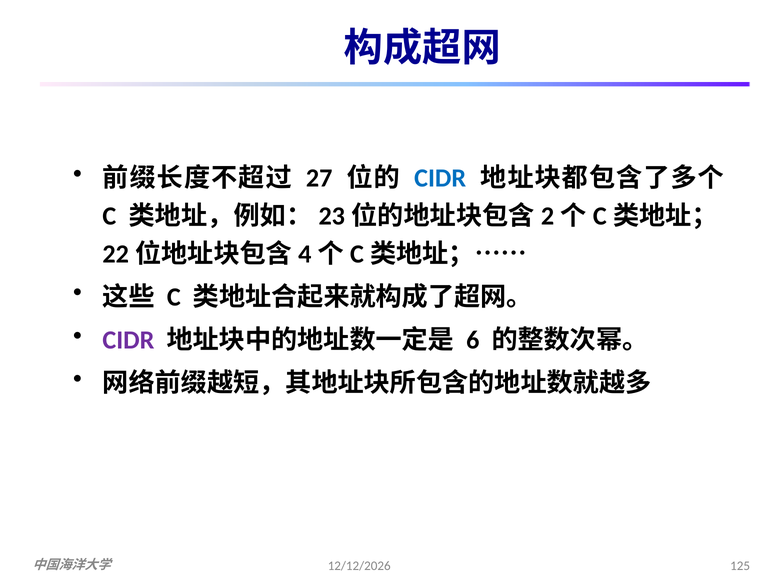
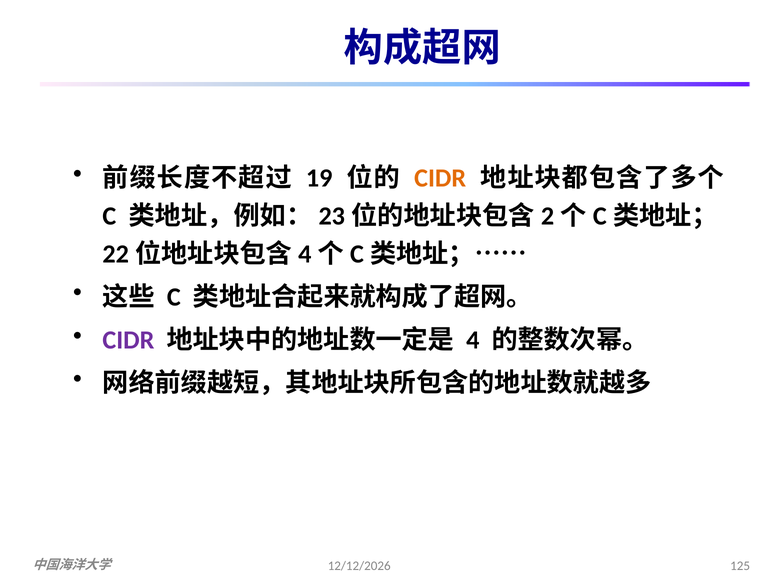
27: 27 -> 19 (319, 178)
CIDR colour: blue -> orange (440, 178)
6: 6 -> 4 (473, 340)
